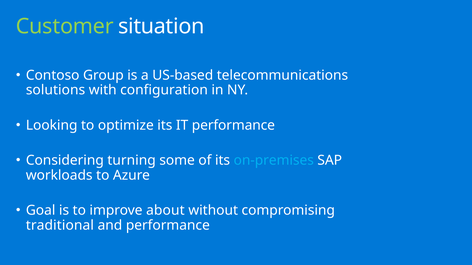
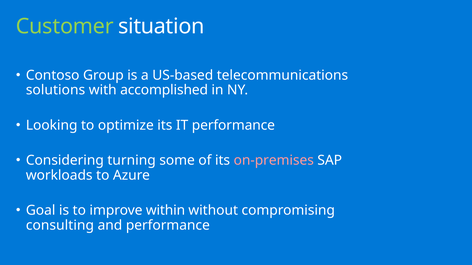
configuration: configuration -> accomplished (164, 90)
on-premises colour: light blue -> pink (274, 161)
about: about -> within (166, 211)
traditional: traditional -> consulting (60, 226)
